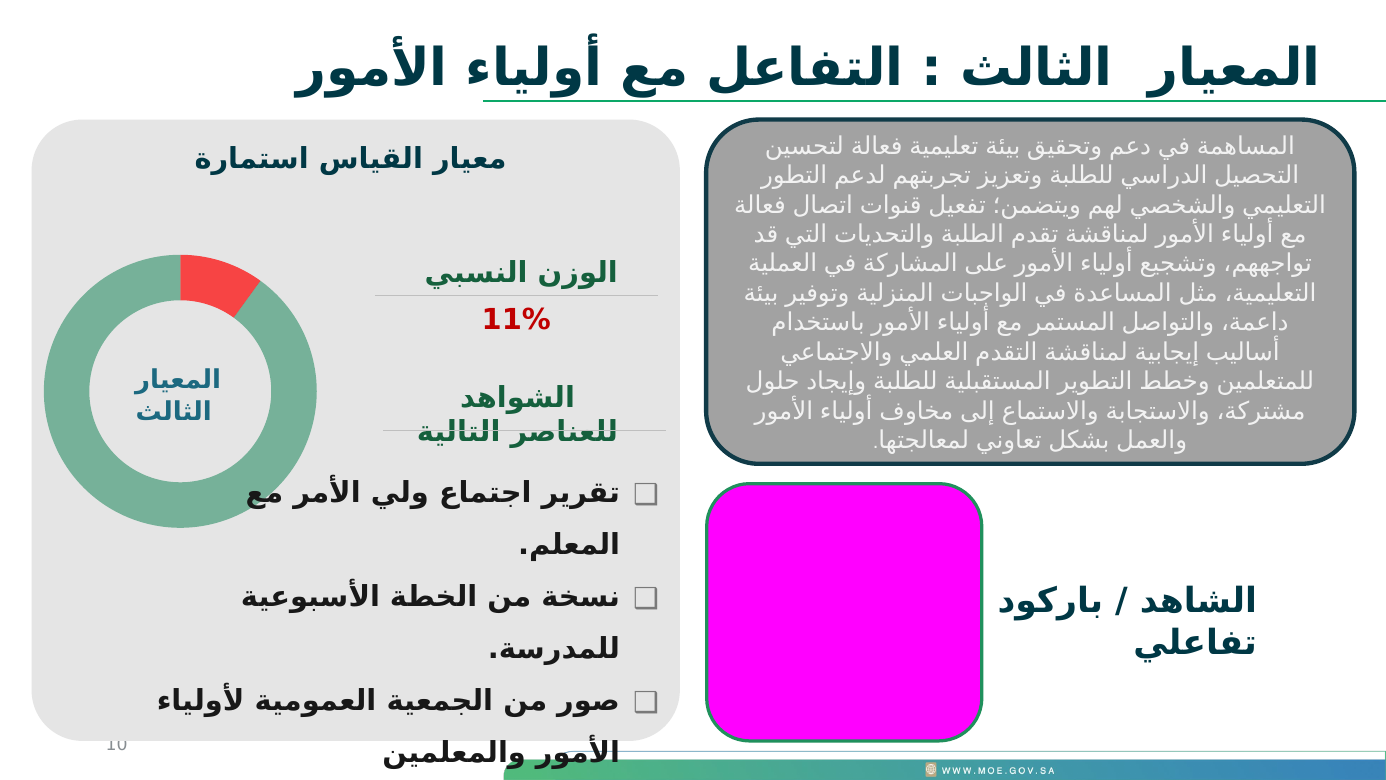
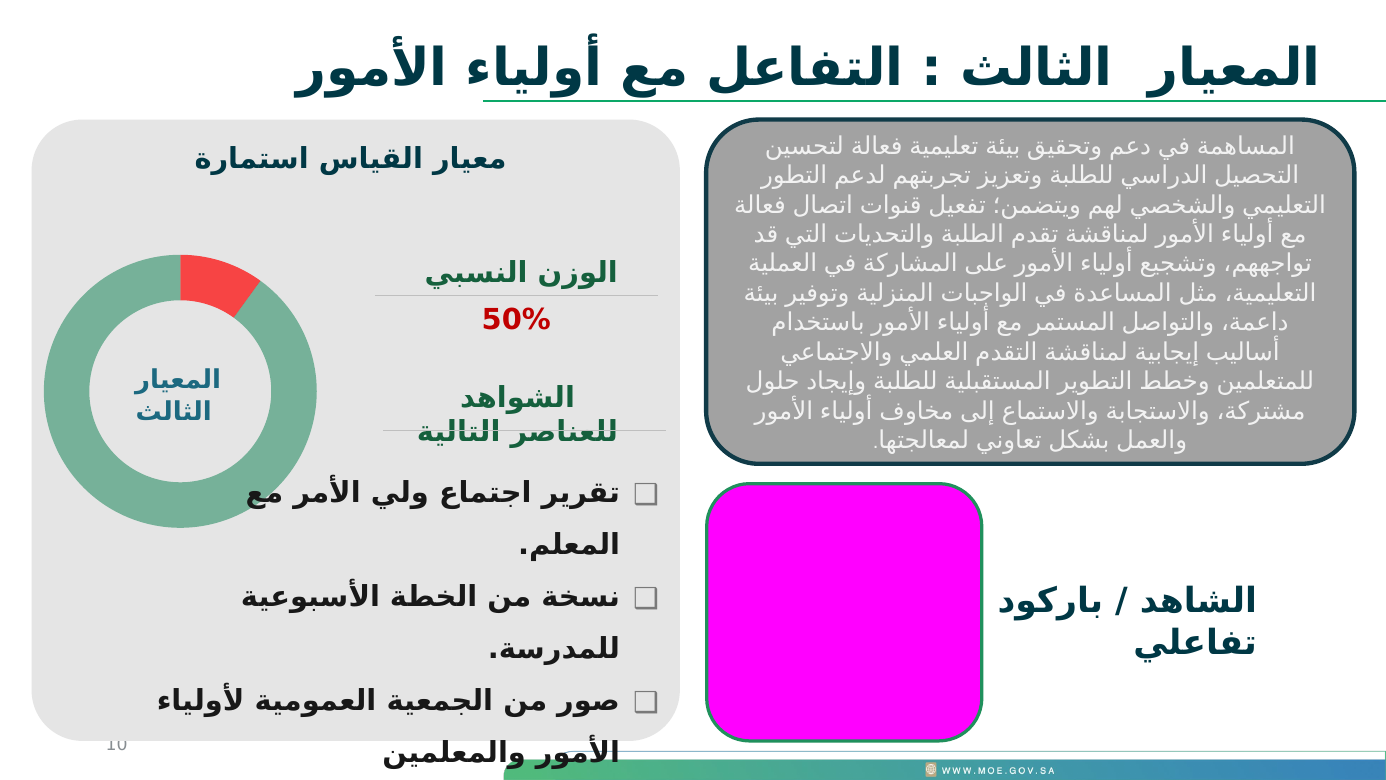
11%: 11% -> 50% (516, 320)
